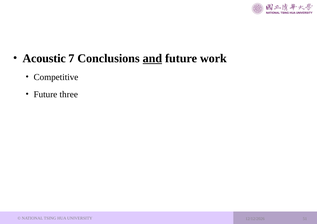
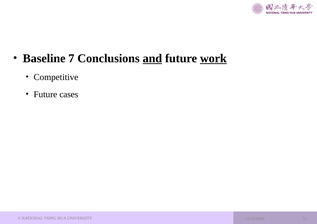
Acoustic: Acoustic -> Baseline (44, 58)
work underline: none -> present (213, 58)
three: three -> cases (69, 94)
